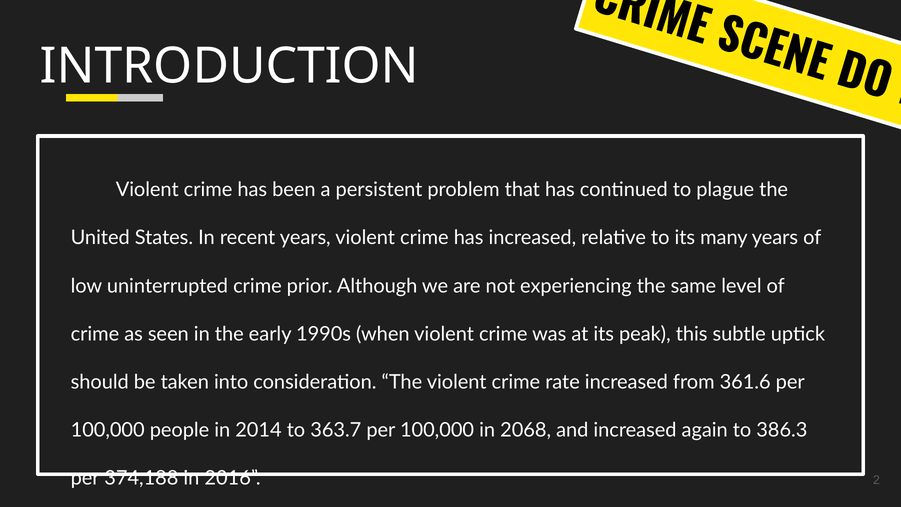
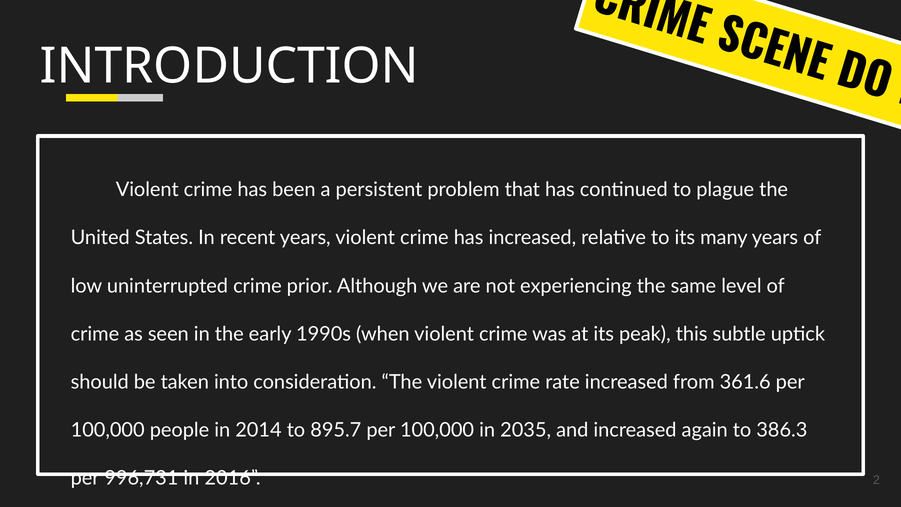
363.7: 363.7 -> 895.7 (336, 430)
2068: 2068 -> 2035 (526, 430)
374,188: 374,188 -> 996,731 (141, 478)
